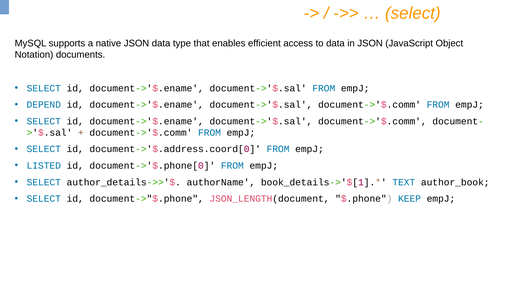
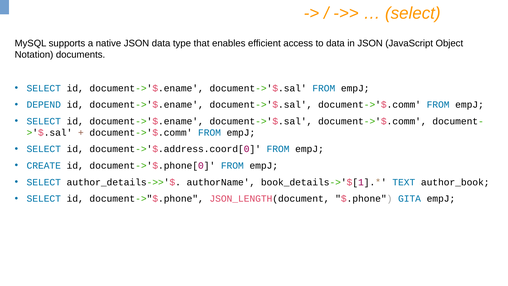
LISTED: LISTED -> CREATE (44, 166)
KEEP: KEEP -> GITA (410, 199)
